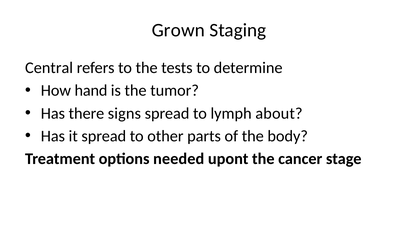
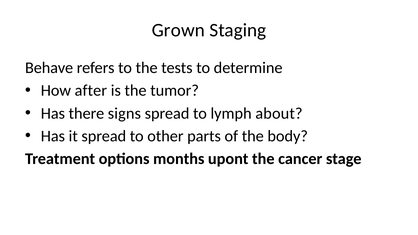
Central: Central -> Behave (49, 68)
hand: hand -> after (91, 91)
needed: needed -> months (179, 159)
